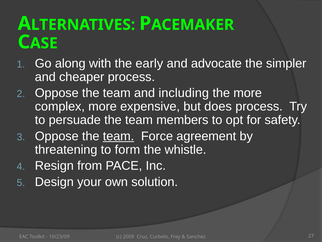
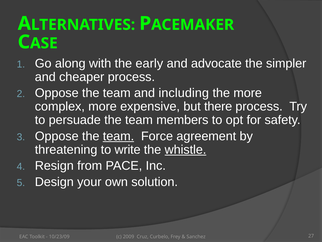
does: does -> there (218, 106)
form: form -> write (128, 149)
whistle underline: none -> present (185, 149)
